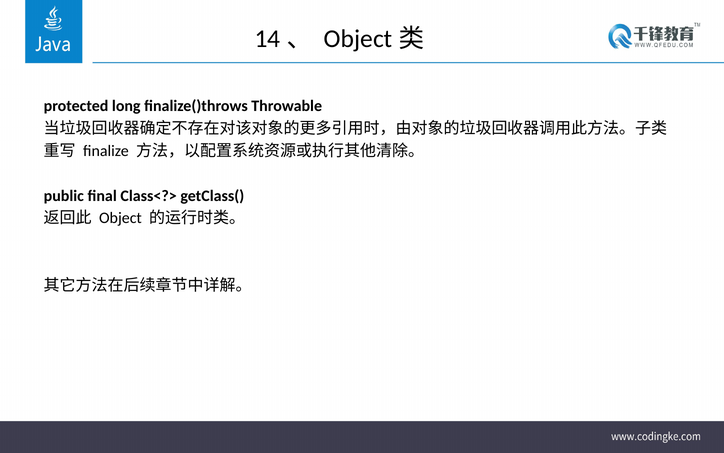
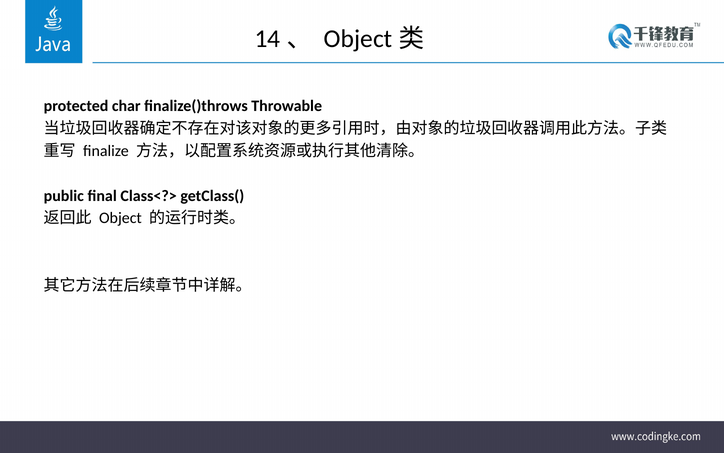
long: long -> char (126, 106)
